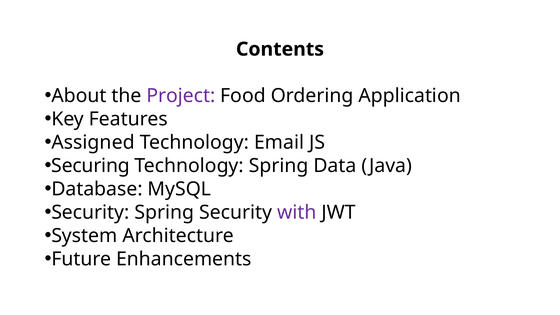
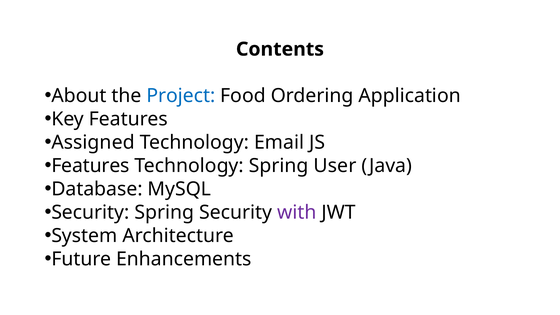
Project colour: purple -> blue (181, 96)
Securing: Securing -> Features (91, 166)
Data: Data -> User (335, 166)
